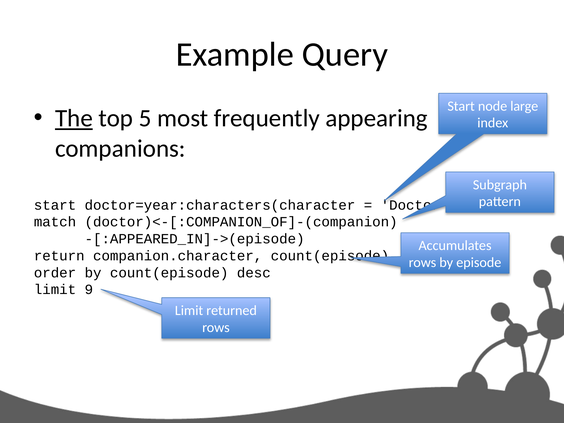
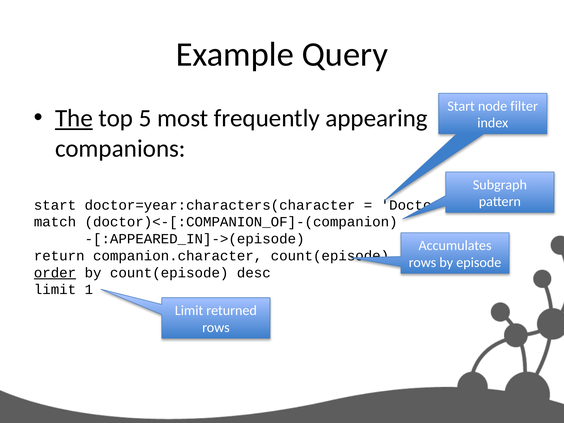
large: large -> filter (524, 106)
order underline: none -> present (55, 273)
9: 9 -> 1 (89, 290)
